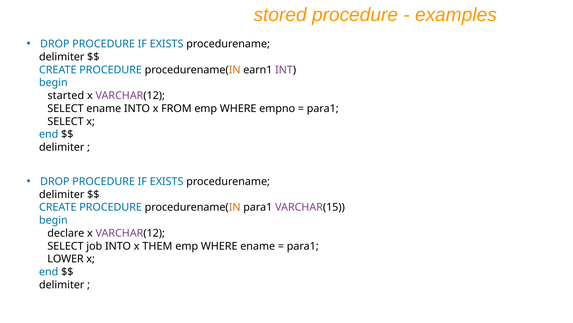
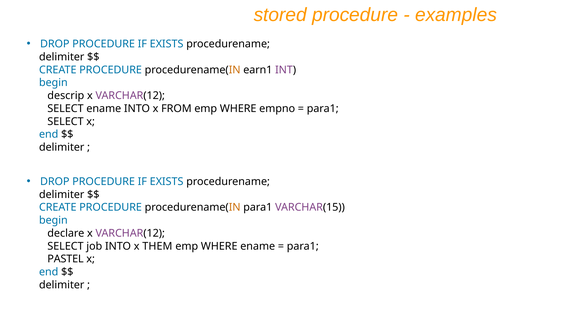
started: started -> descrip (66, 95)
LOWER: LOWER -> PASTEL (66, 259)
